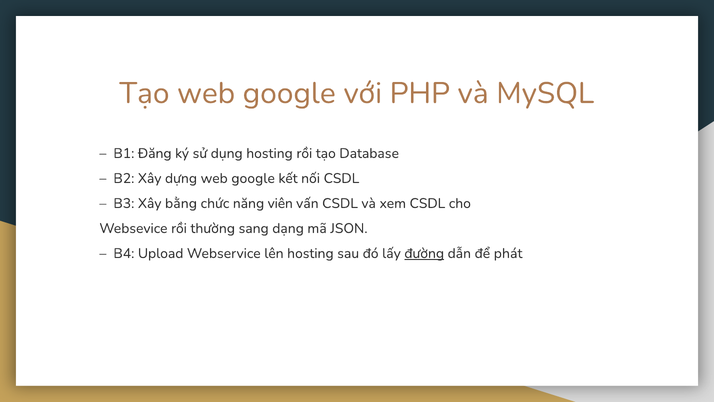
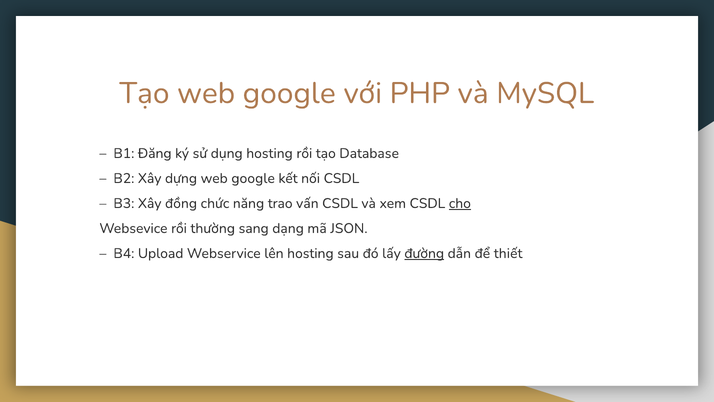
bằng: bằng -> đồng (181, 203)
viên: viên -> trao (280, 203)
cho underline: none -> present (460, 203)
phát: phát -> thiết (508, 253)
